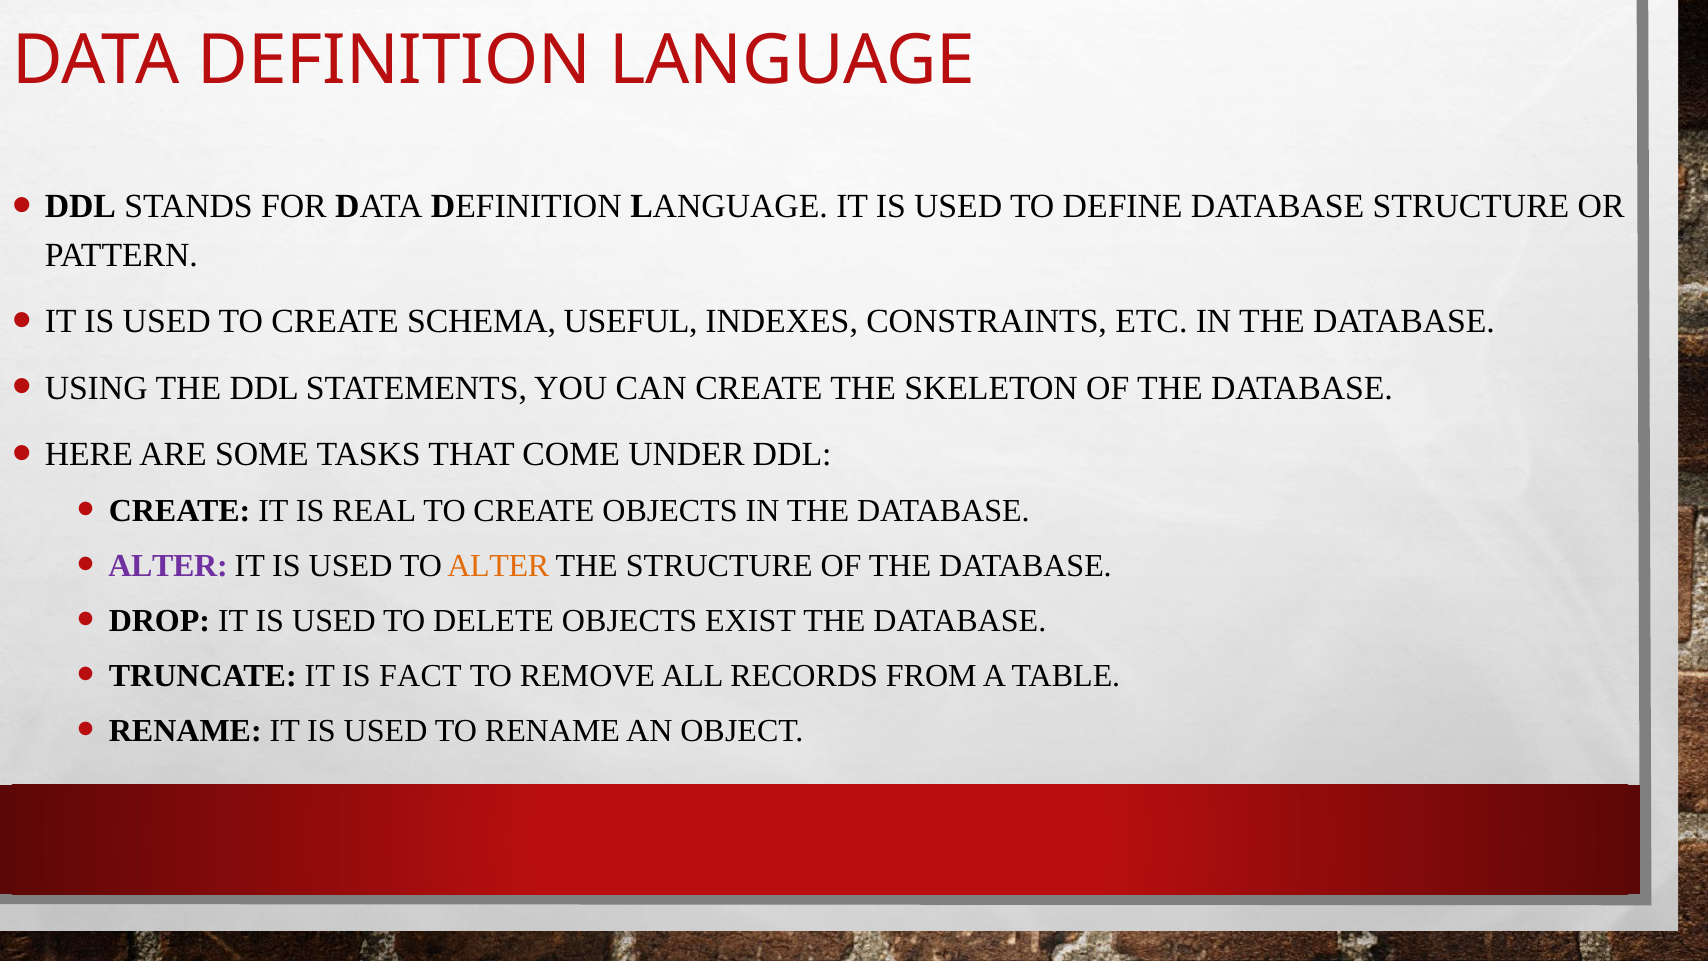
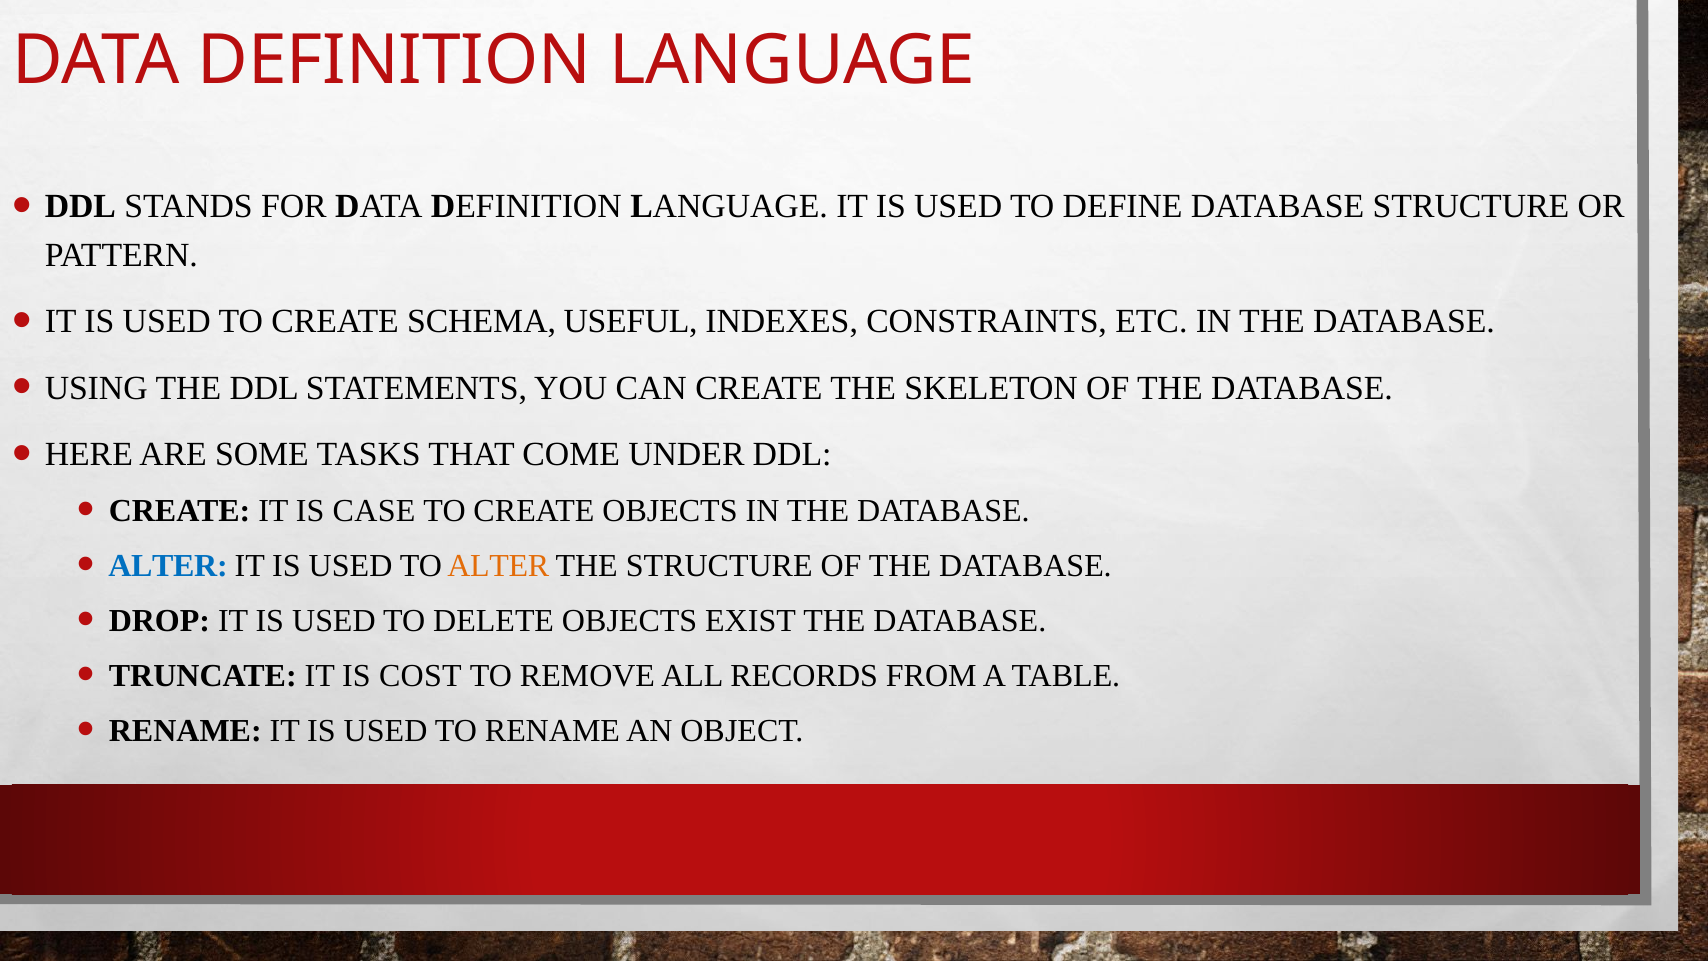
REAL: REAL -> CASE (374, 510)
ALTER colour: purple -> blue (168, 565)
FACT: FACT -> COST (420, 675)
